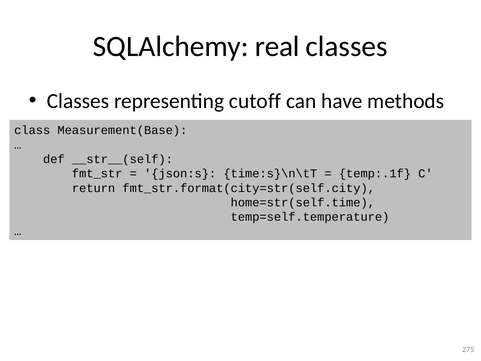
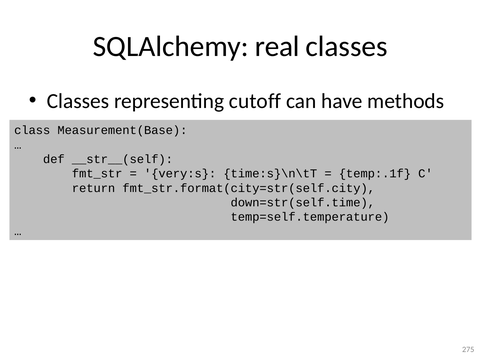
json:s: json:s -> very:s (180, 173)
home=str(self.time: home=str(self.time -> down=str(self.time (303, 202)
